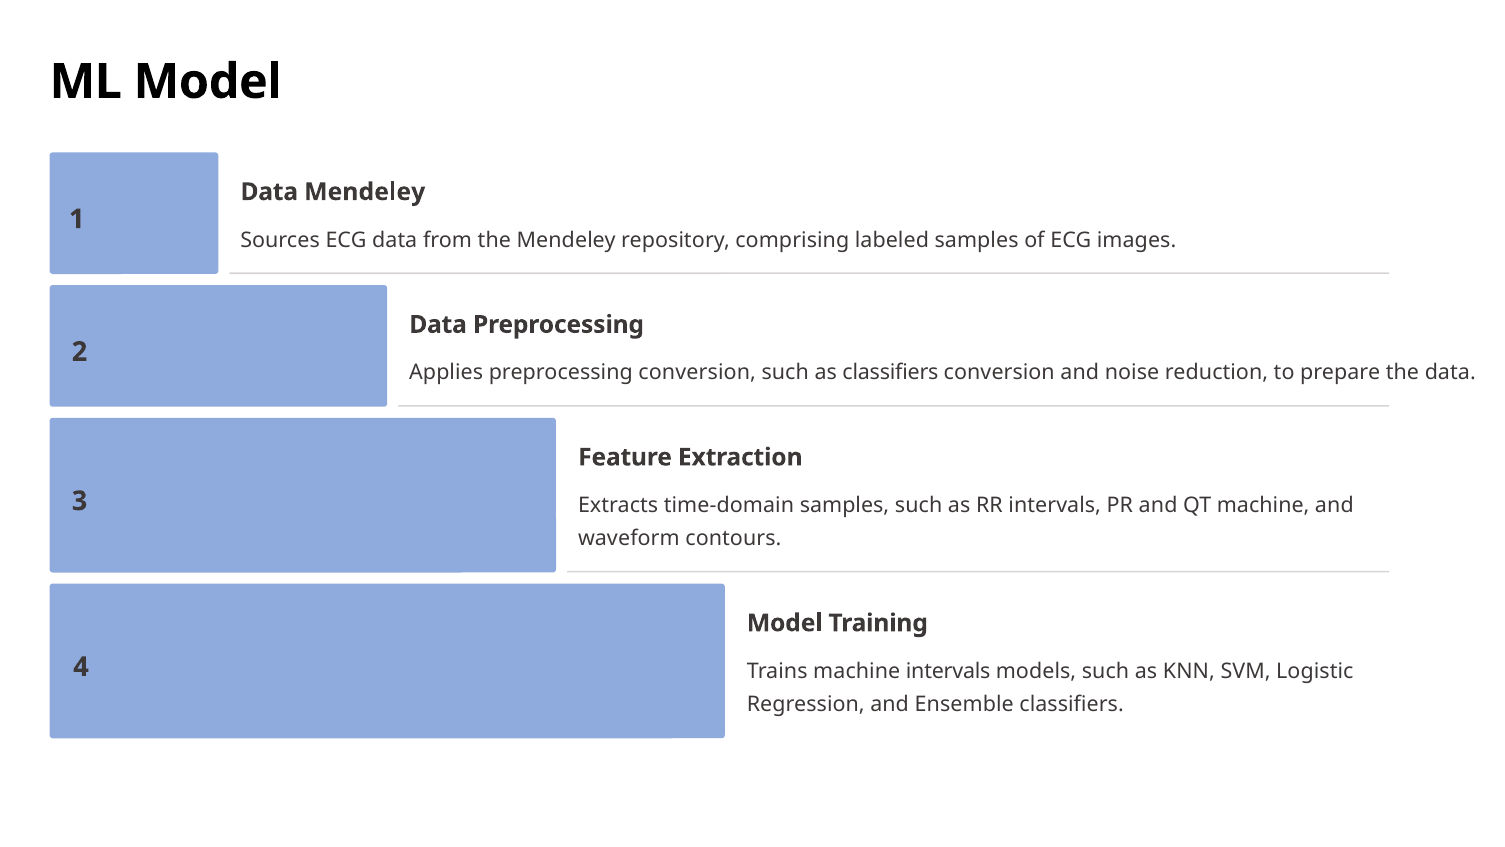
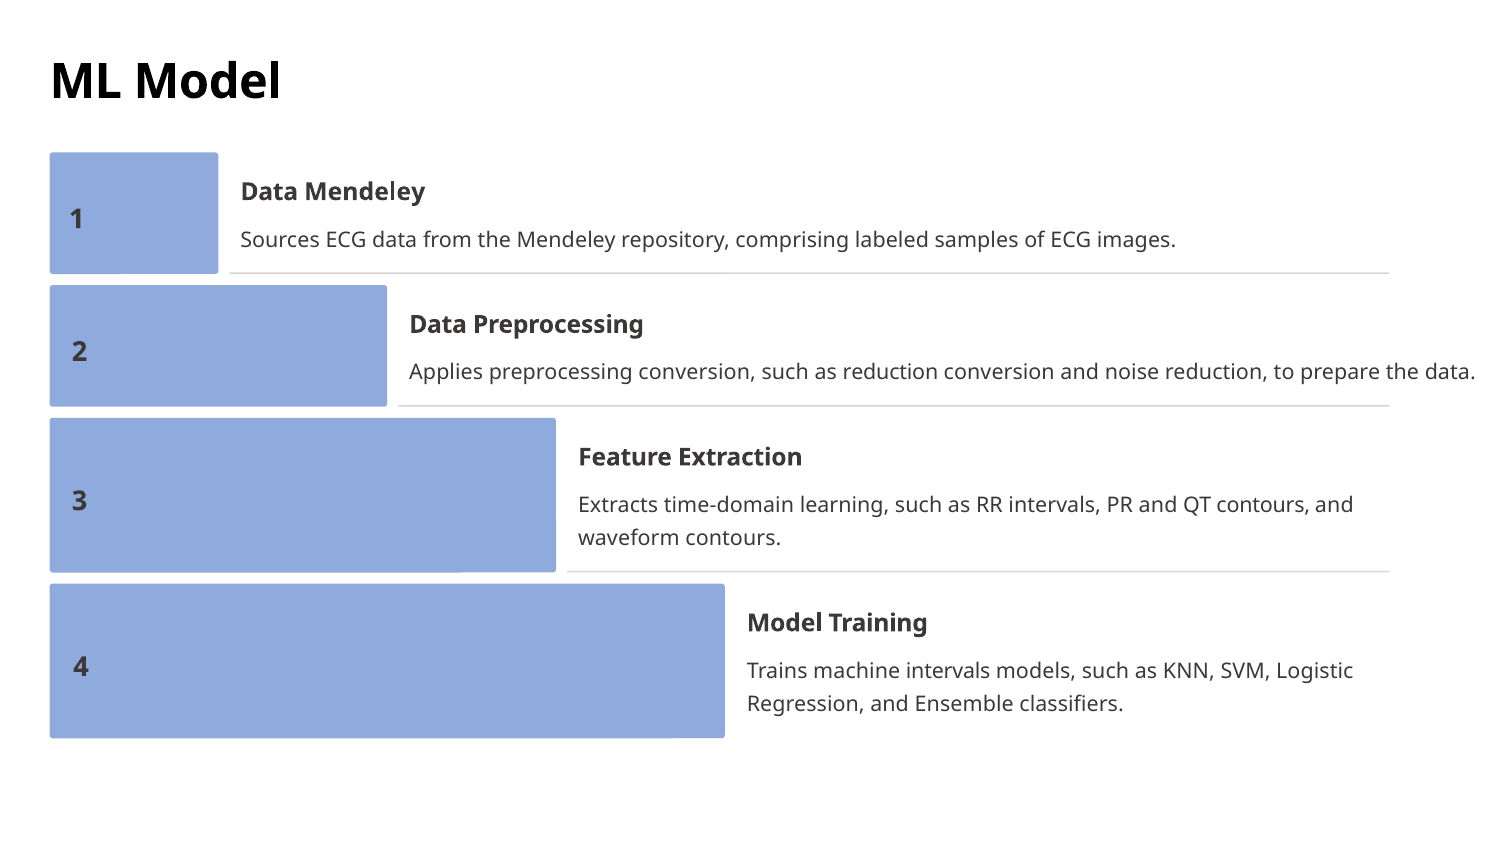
as classifiers: classifiers -> reduction (890, 373)
time-domain samples: samples -> learning (845, 505)
QT machine: machine -> contours (1263, 505)
